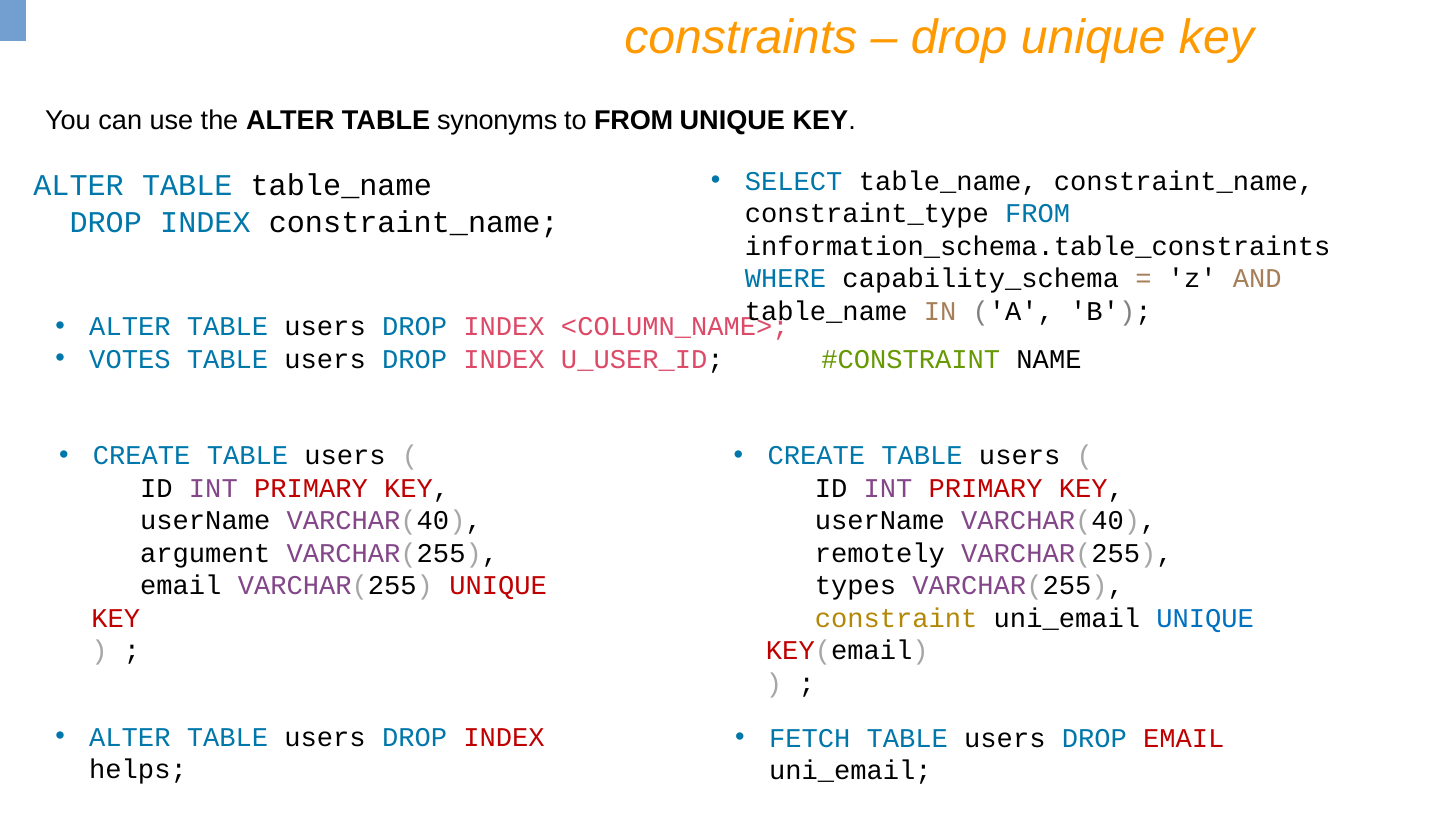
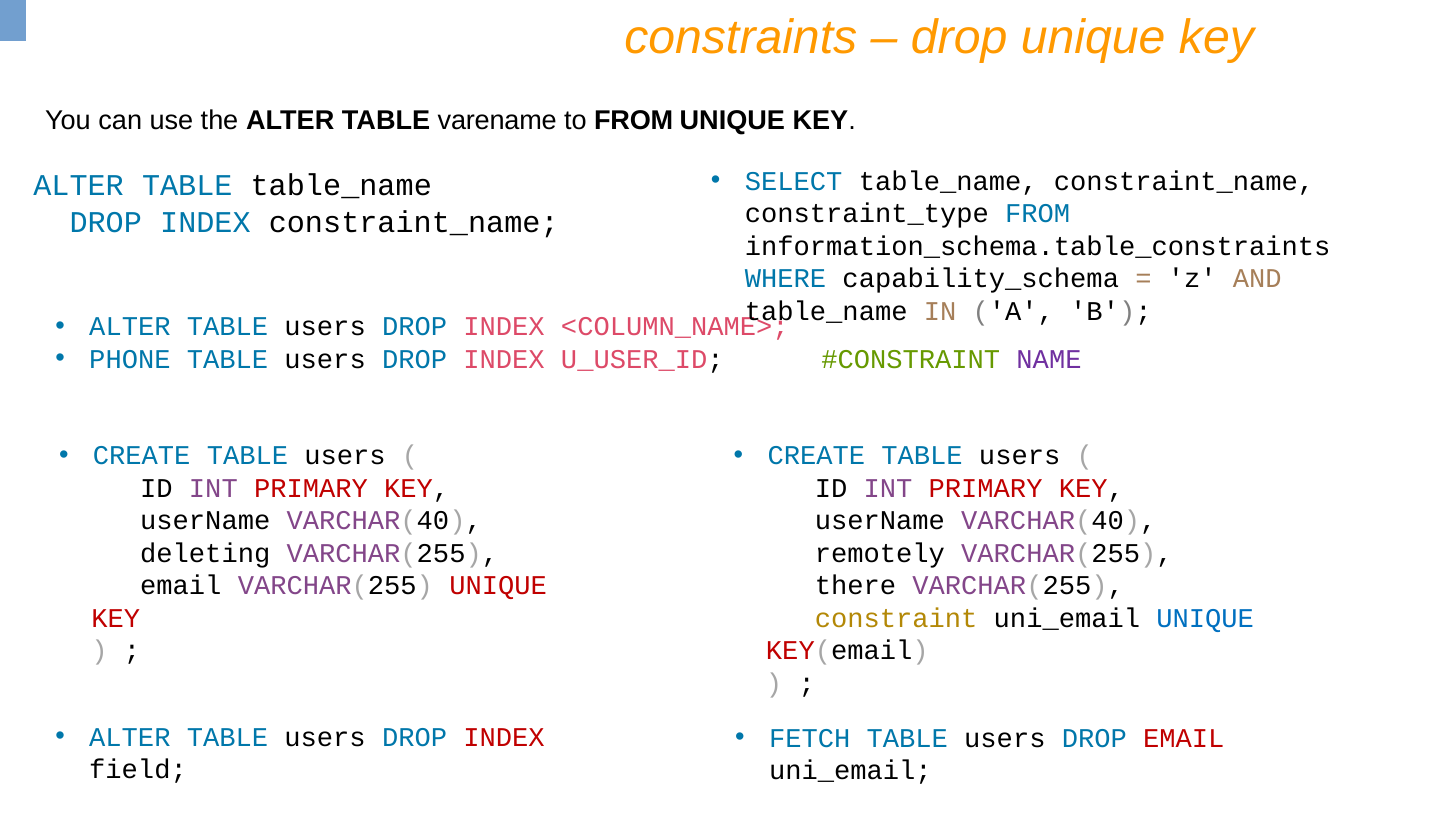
synonyms: synonyms -> varename (497, 120)
VOTES: VOTES -> PHONE (130, 359)
NAME colour: black -> purple (1049, 359)
argument: argument -> deleting (205, 553)
types: types -> there (855, 586)
helps: helps -> field (138, 770)
